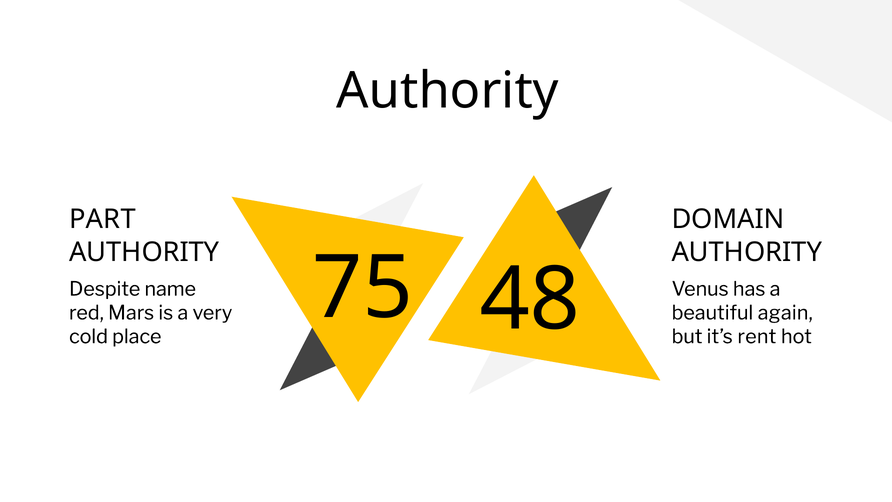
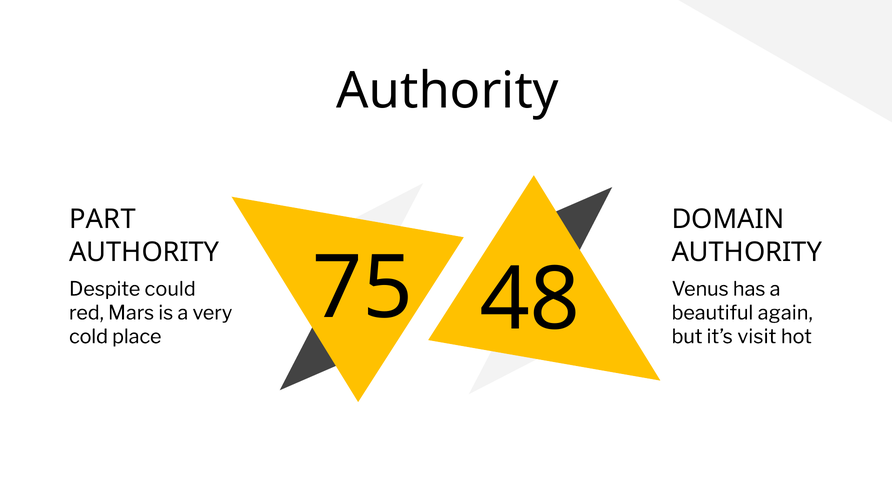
name: name -> could (170, 289)
rent: rent -> visit (757, 337)
